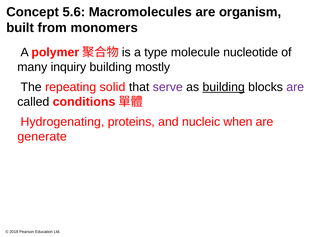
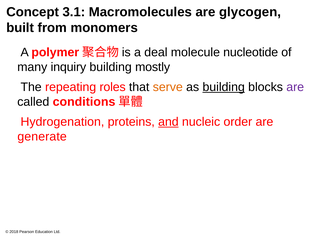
5.6: 5.6 -> 3.1 (74, 12)
organism: organism -> glycogen (250, 12)
type: type -> deal (156, 52)
solid: solid -> roles (113, 87)
serve colour: purple -> orange (168, 87)
Hydrogenating: Hydrogenating -> Hydrogenation (62, 122)
and underline: none -> present (168, 122)
when: when -> order (238, 122)
